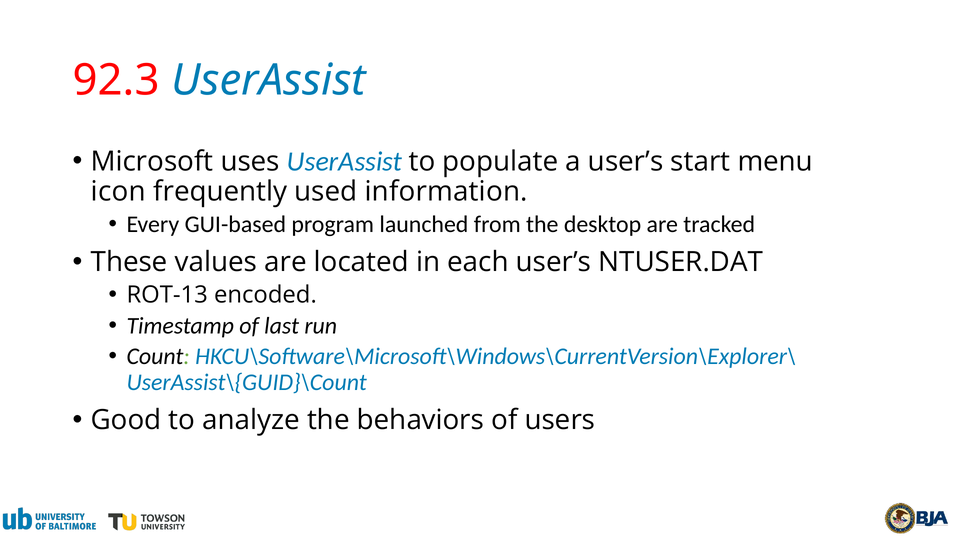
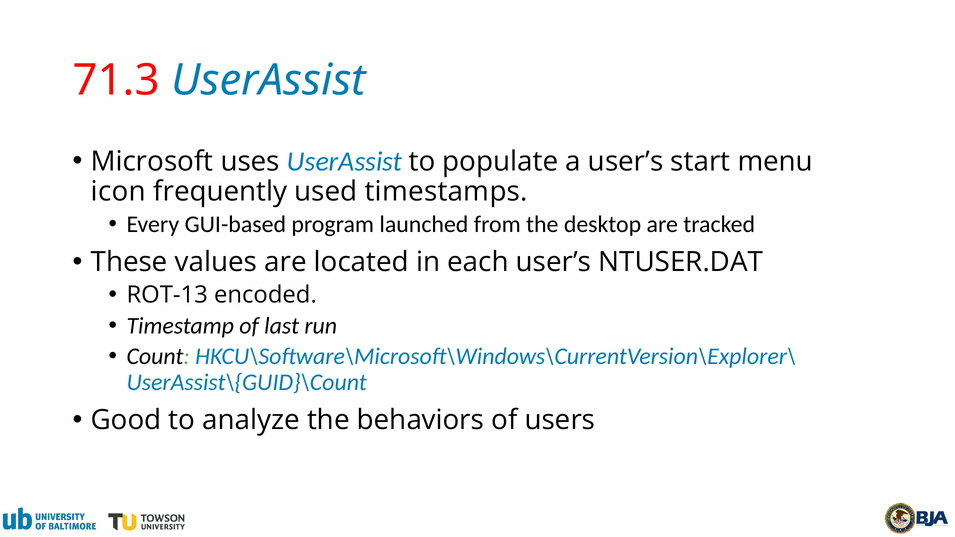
92.3: 92.3 -> 71.3 (116, 80)
information: information -> timestamps (446, 191)
